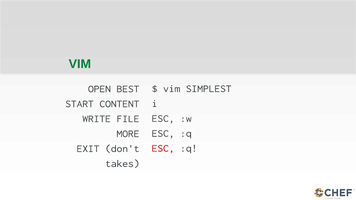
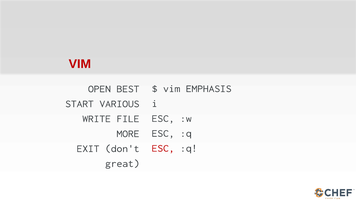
VIM colour: green -> red (80, 64)
SIMPLEST: SIMPLEST -> EMPHASIS (209, 89)
CONTENT: CONTENT -> VARIOUS (119, 104)
takes: takes -> great (122, 164)
